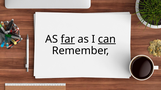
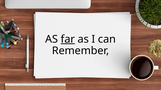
can underline: present -> none (107, 39)
